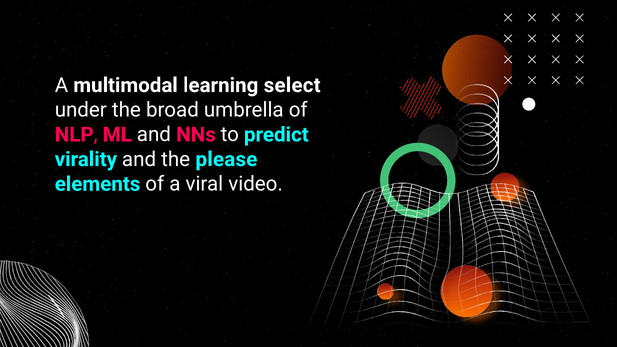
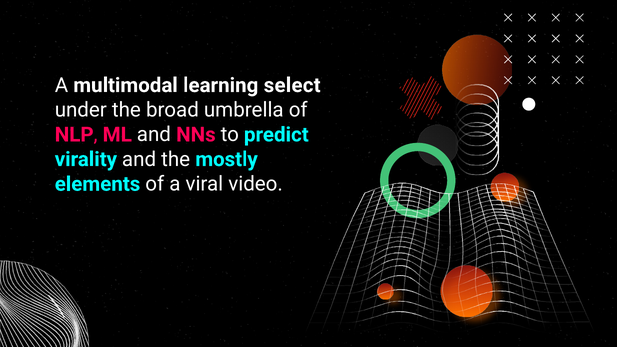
please: please -> mostly (227, 159)
